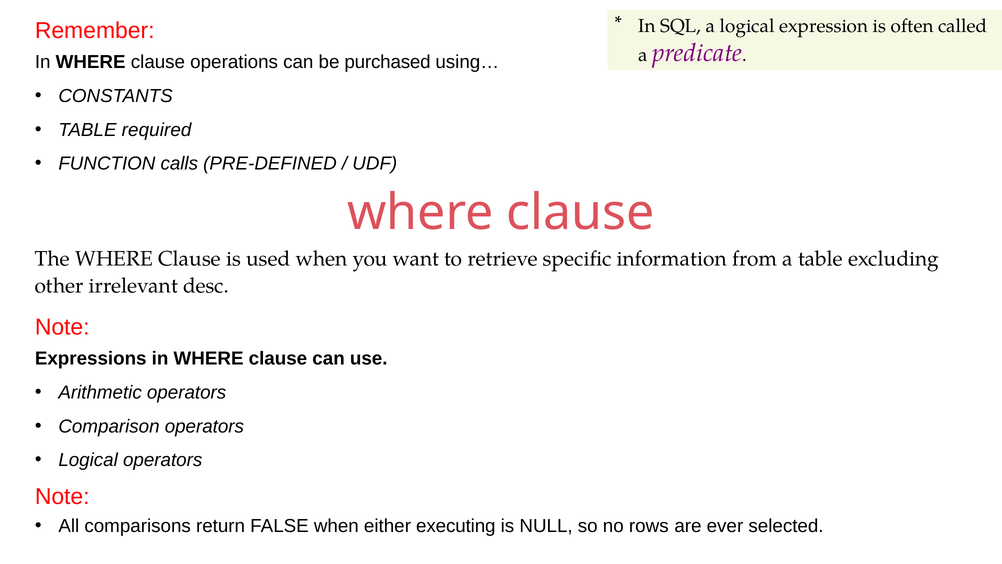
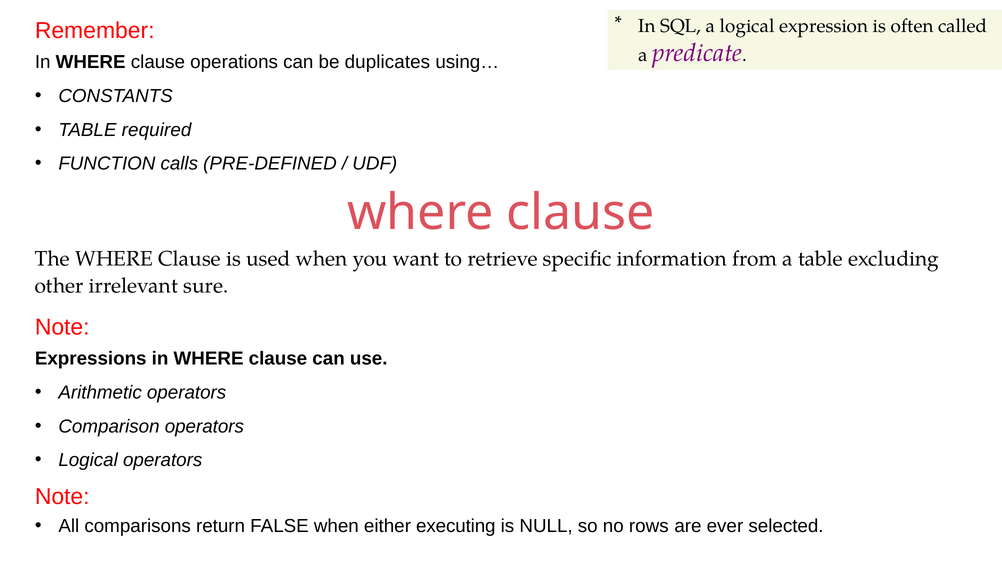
purchased: purchased -> duplicates (387, 62)
desc: desc -> sure (206, 286)
